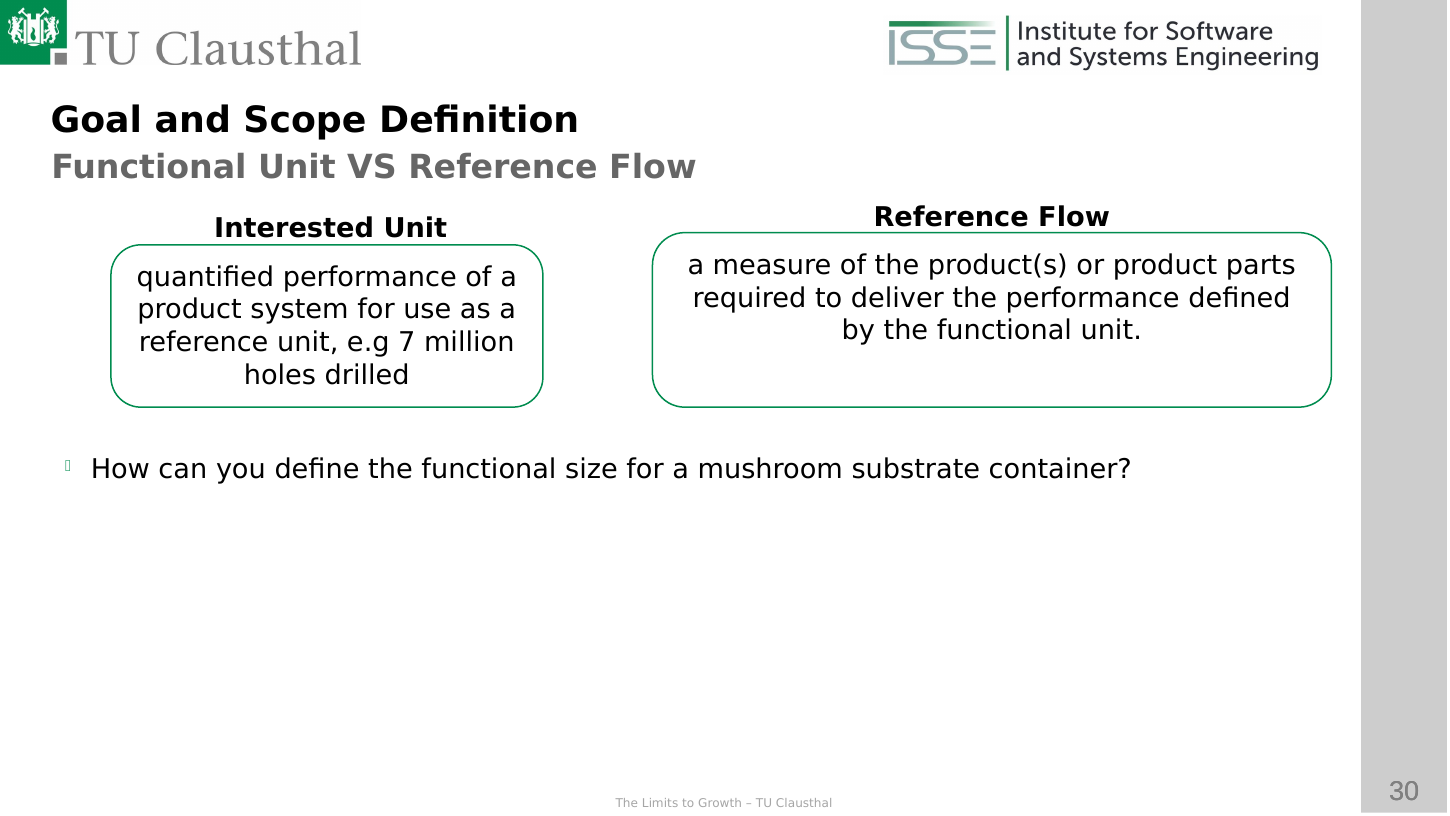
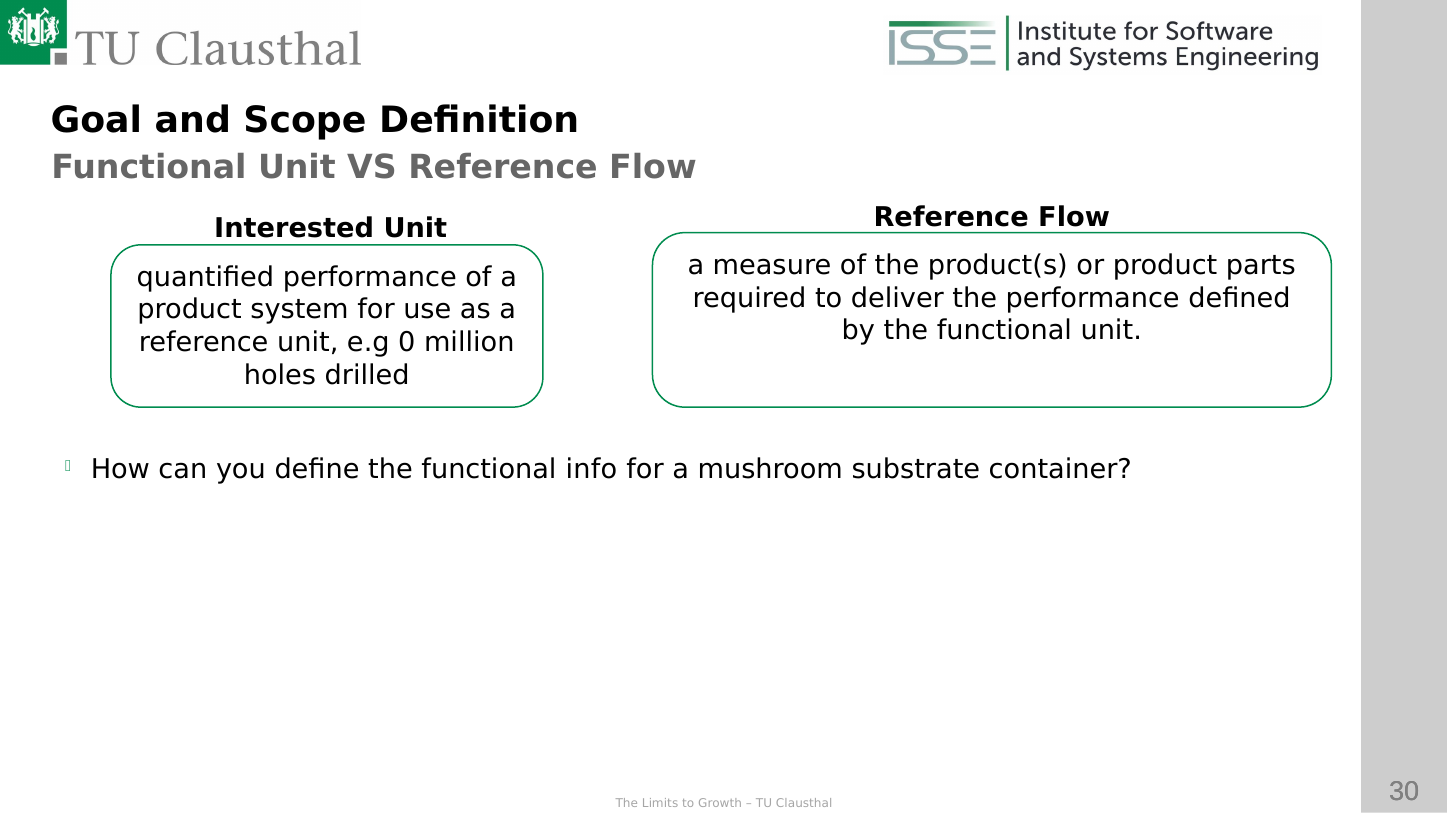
7: 7 -> 0 (407, 342)
size: size -> info (591, 469)
